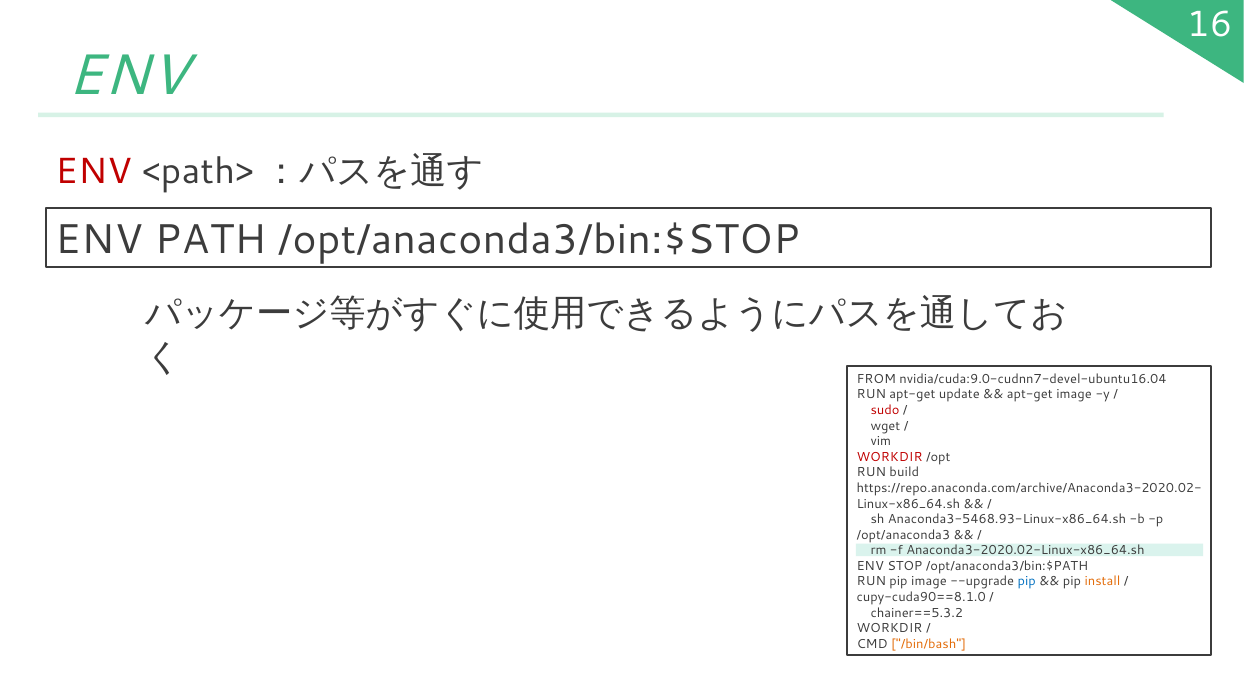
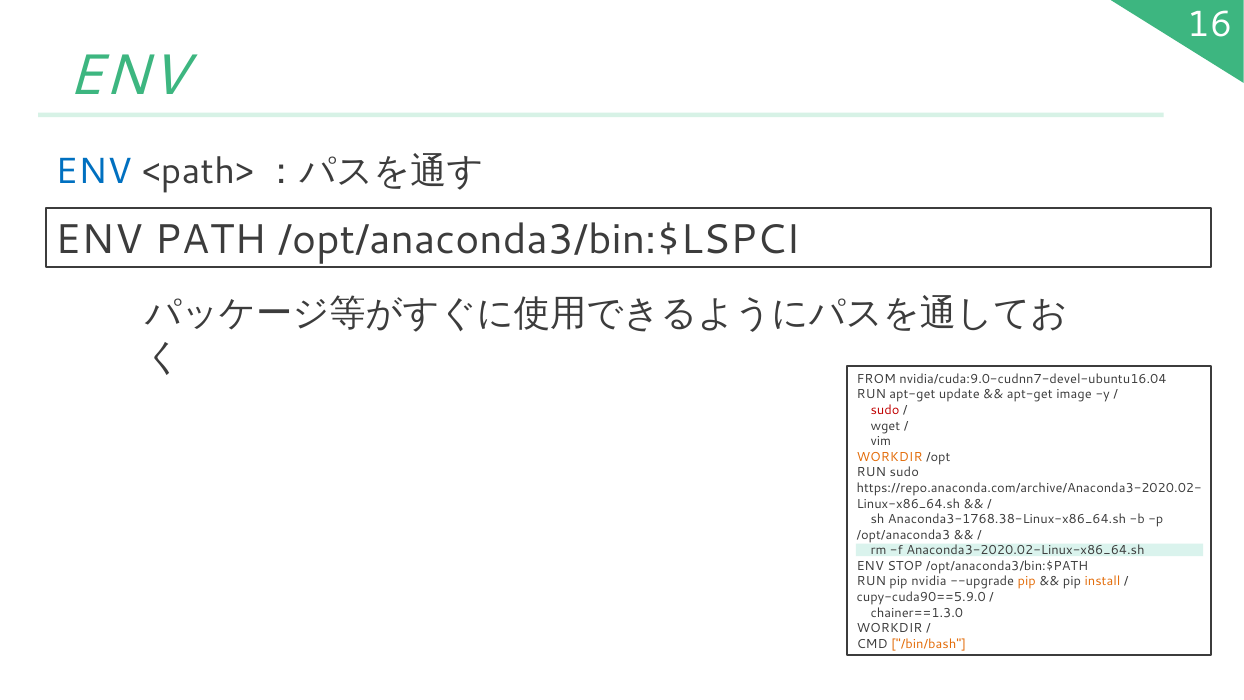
ENV colour: red -> blue (94, 172)
/opt/anaconda3/bin:$STOP: /opt/anaconda3/bin:$STOP -> /opt/anaconda3/bin:$LSPCI (539, 240)
WORKDIR colour: red -> orange (890, 457)
RUN build: build -> sudo (904, 472)
Anaconda3-5468.93-Linux-x86_64.sh: Anaconda3-5468.93-Linux-x86_64.sh -> Anaconda3-1768.38-Linux-x86_64.sh (1007, 519)
pip image: image -> nvidia (929, 581)
pip colour: blue -> orange (1027, 581)
cupy-cuda90==8.1.0: cupy-cuda90==8.1.0 -> cupy-cuda90==5.9.0 (921, 597)
chainer==5.3.2: chainer==5.3.2 -> chainer==1.3.0 (917, 613)
